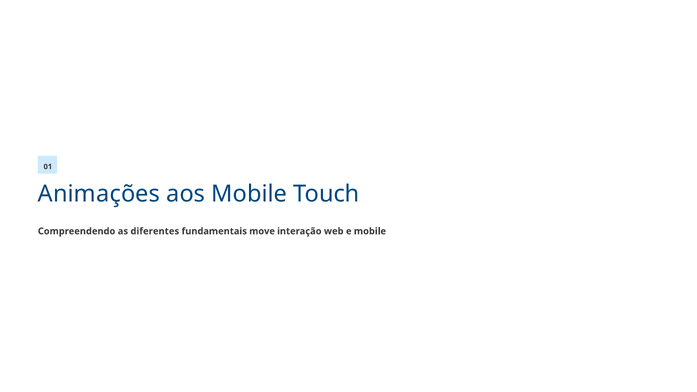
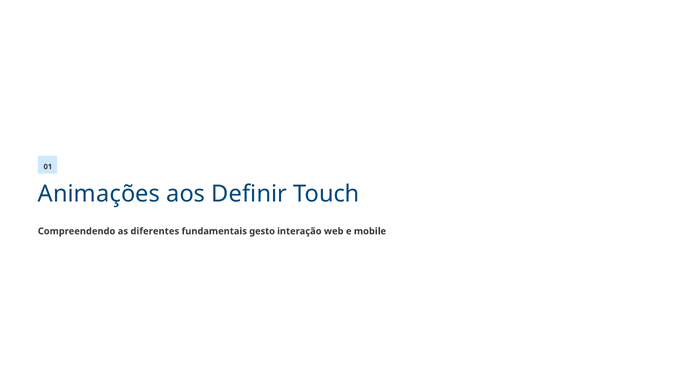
aos Mobile: Mobile -> Definir (249, 194)
move: move -> gesto (262, 231)
